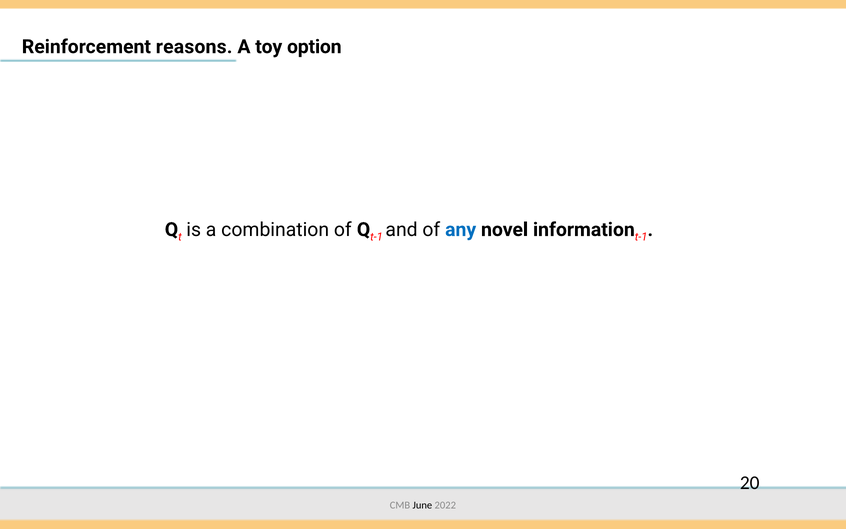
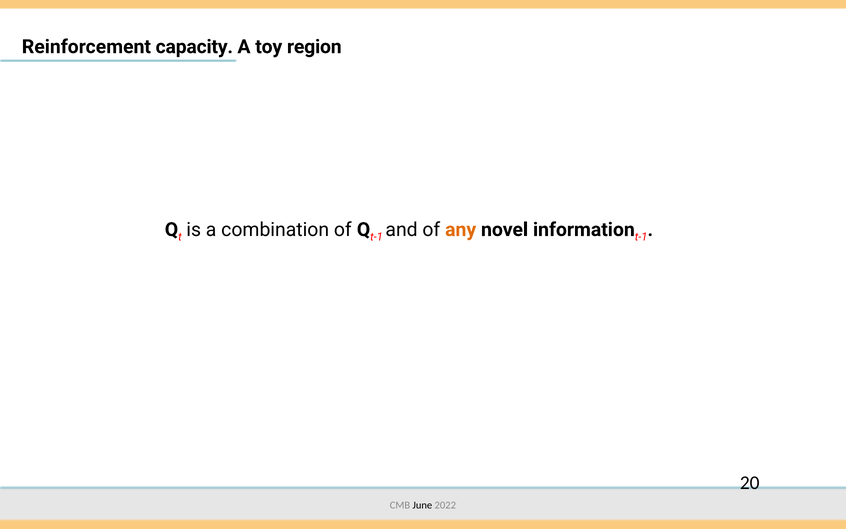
reasons: reasons -> capacity (194, 47)
option: option -> region (314, 47)
any colour: blue -> orange (461, 230)
